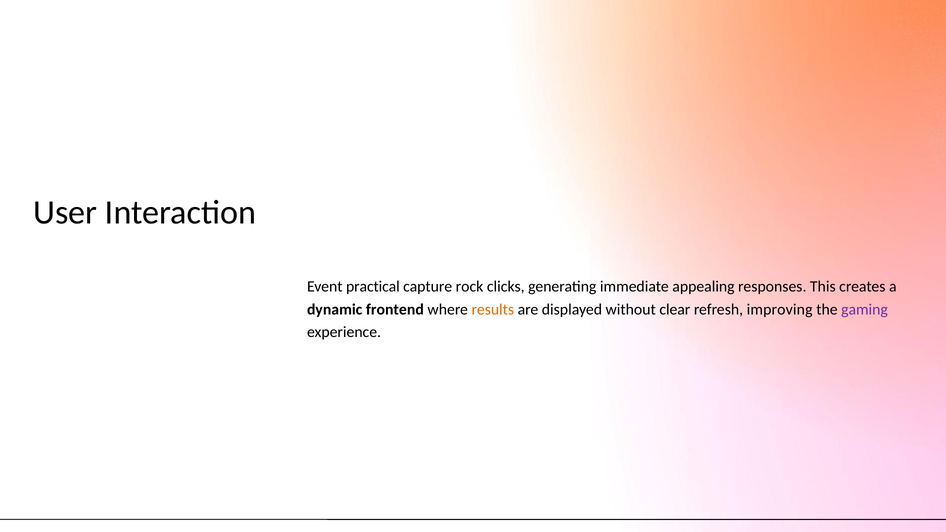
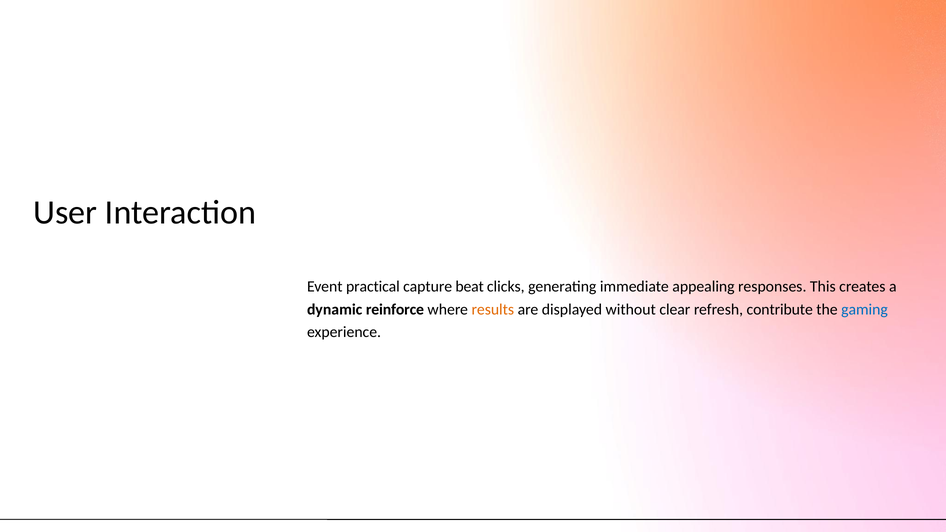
rock: rock -> beat (470, 287)
frontend: frontend -> reinforce (395, 310)
improving: improving -> contribute (780, 310)
gaming colour: purple -> blue (865, 310)
